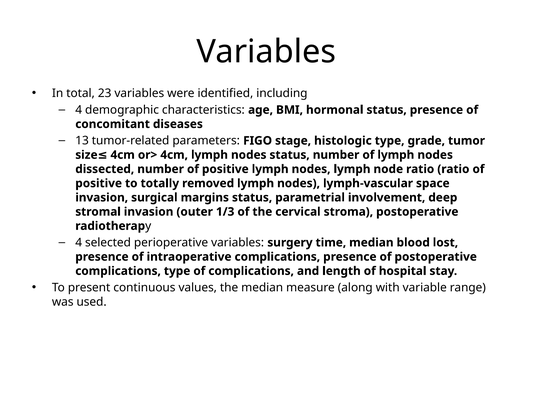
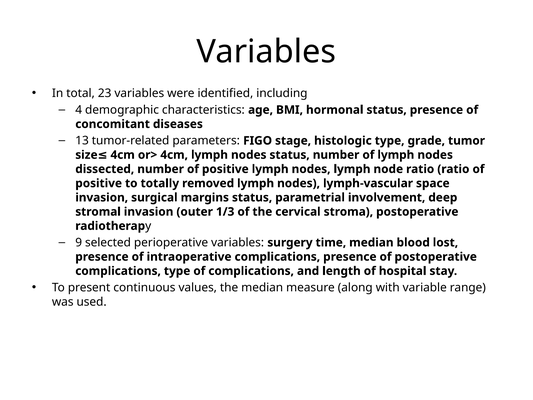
4: 4 -> 9 (79, 242)
